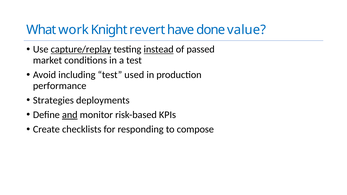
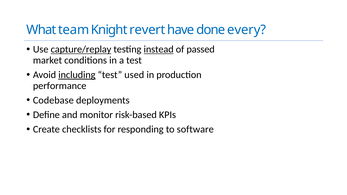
work: work -> team (74, 30)
value: value -> every (247, 30)
including underline: none -> present (77, 75)
Strategies: Strategies -> Codebase (53, 100)
and underline: present -> none (70, 115)
compose: compose -> software (195, 129)
